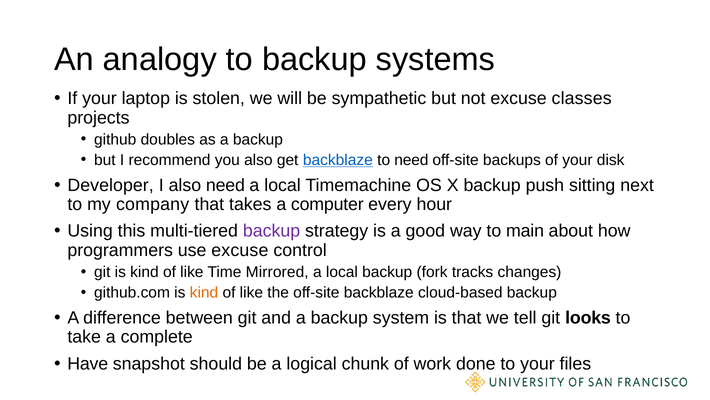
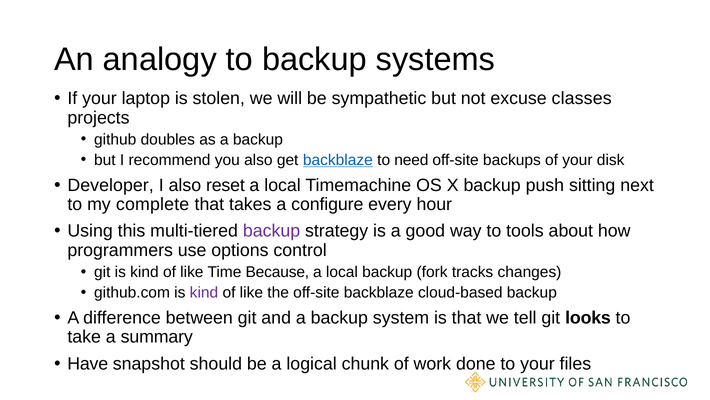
also need: need -> reset (225, 185)
company: company -> complete (153, 204)
computer: computer -> configure (327, 204)
main: main -> tools (525, 231)
use excuse: excuse -> options (240, 250)
Mirrored: Mirrored -> Because (277, 272)
kind colour: orange -> purple (204, 292)
complete: complete -> summary (157, 337)
